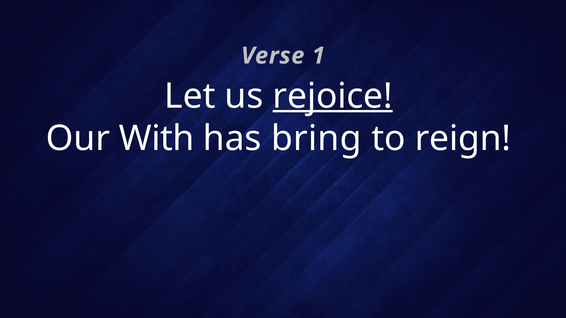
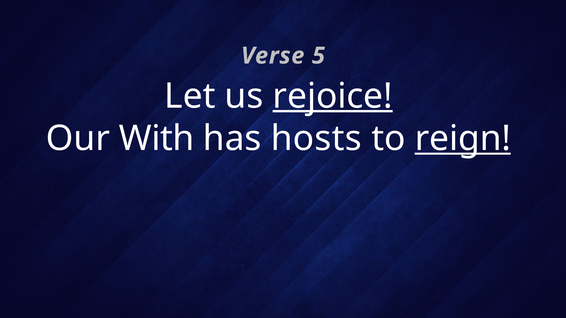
1: 1 -> 5 (318, 56)
bring: bring -> hosts (316, 139)
reign underline: none -> present (463, 139)
